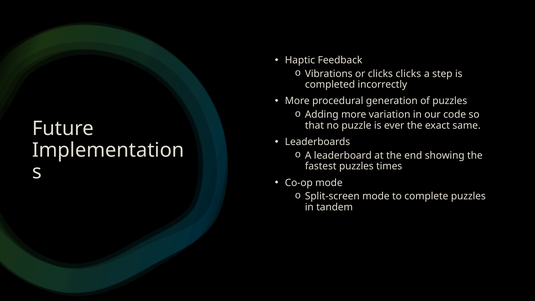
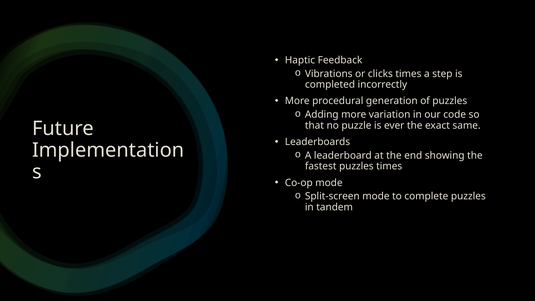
clicks clicks: clicks -> times (408, 74)
